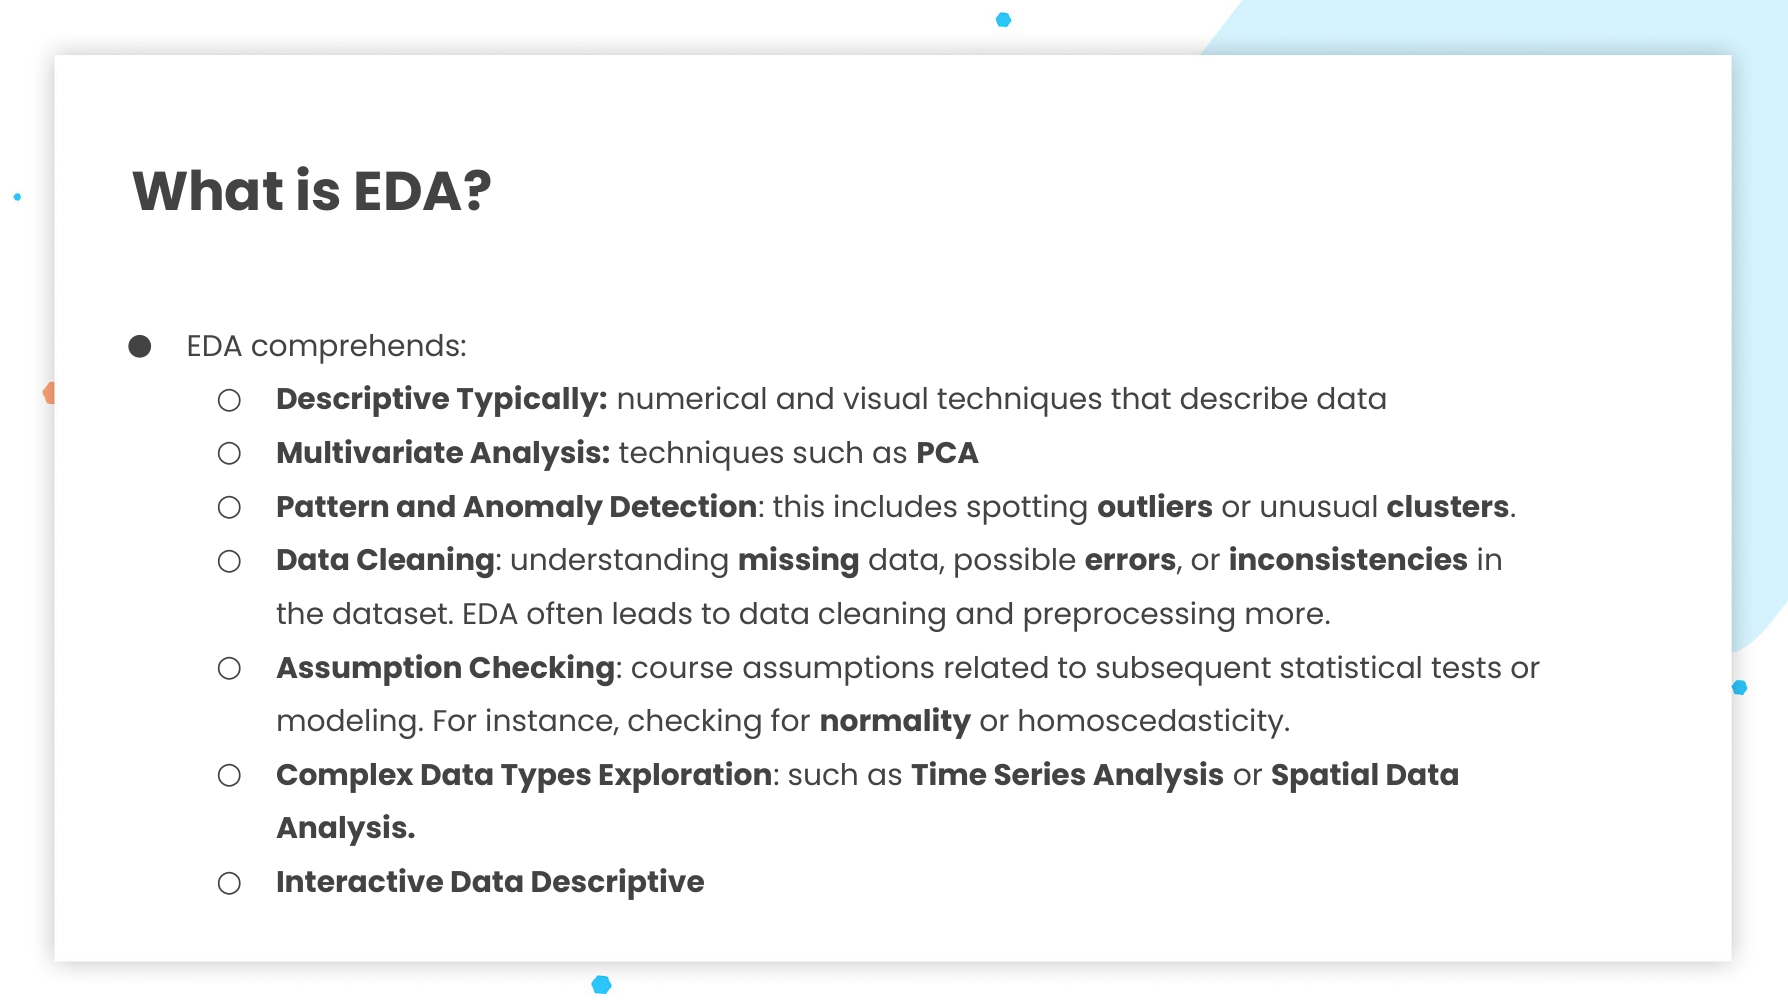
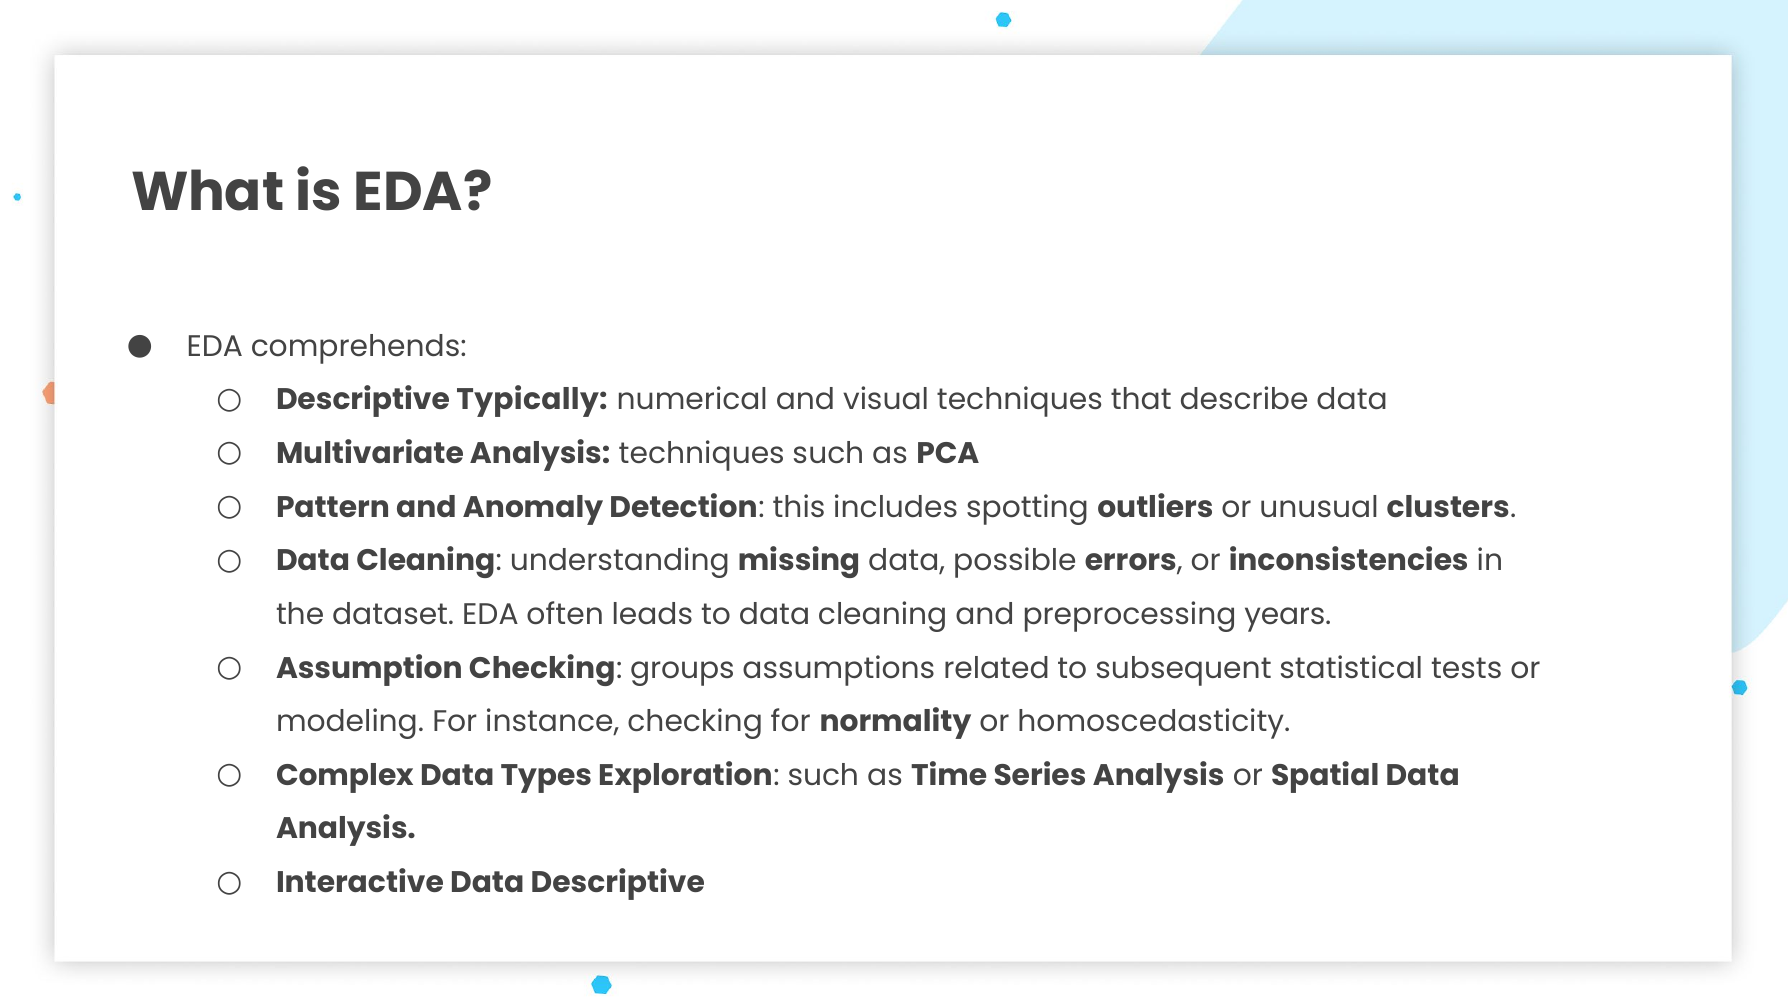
more: more -> years (1288, 614)
course: course -> groups (682, 668)
